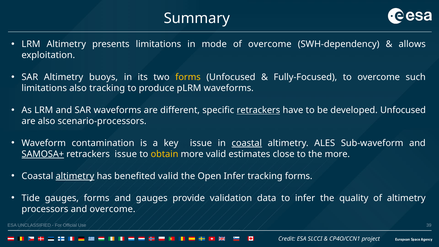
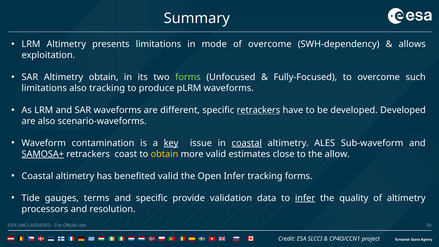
Altimetry buoys: buoys -> obtain (104, 77)
forms colour: yellow -> light green (188, 77)
developed Unfocused: Unfocused -> Developed (403, 110)
scenario-processors: scenario-processors -> scenario-waveforms (102, 121)
key underline: none -> present (171, 143)
retrackers issue: issue -> coast (126, 154)
the more: more -> allow (337, 154)
altimetry underline: present -> none (75, 176)
gauges forms: forms -> terms (97, 198)
and gauges: gauges -> specific (152, 198)
infer underline: none -> present (305, 198)
and overcome: overcome -> resolution (113, 209)
